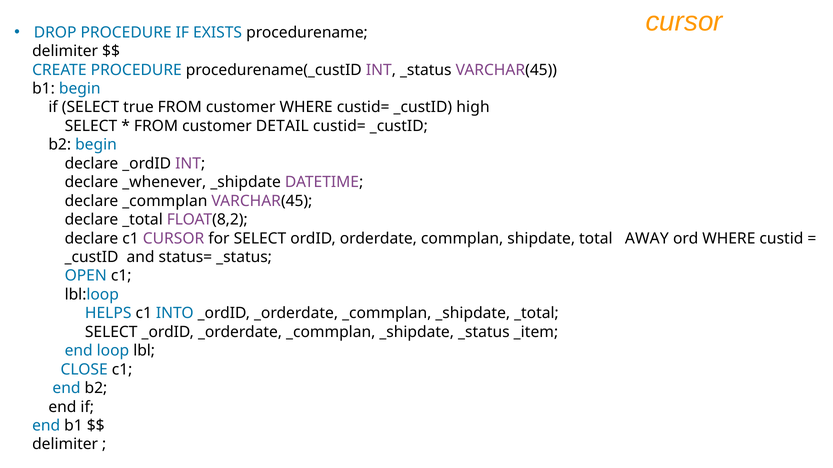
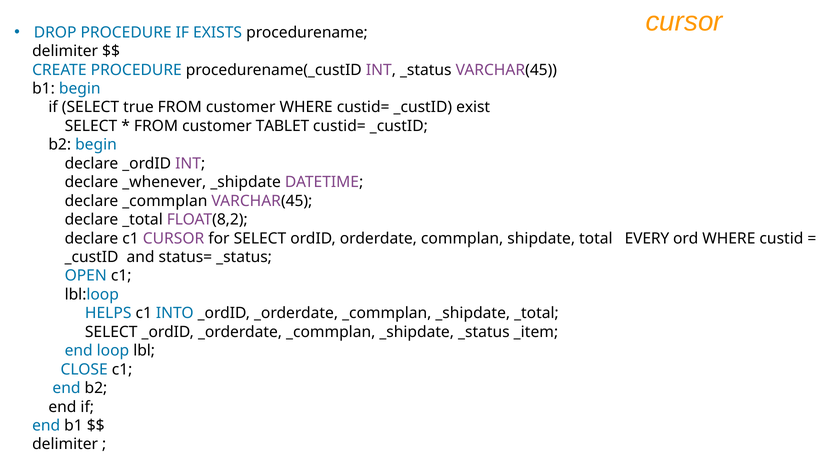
high: high -> exist (473, 107)
DETAIL: DETAIL -> TABLET (282, 126)
AWAY: AWAY -> EVERY (647, 239)
